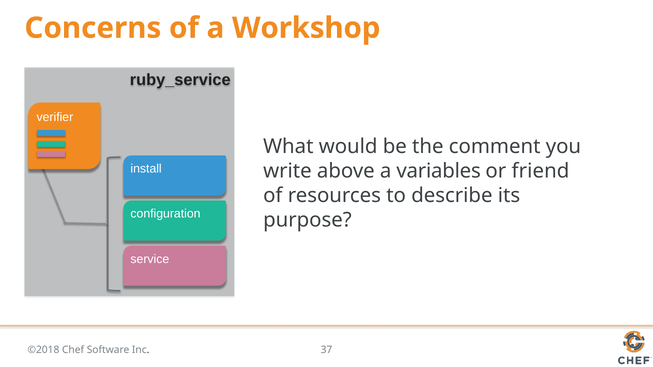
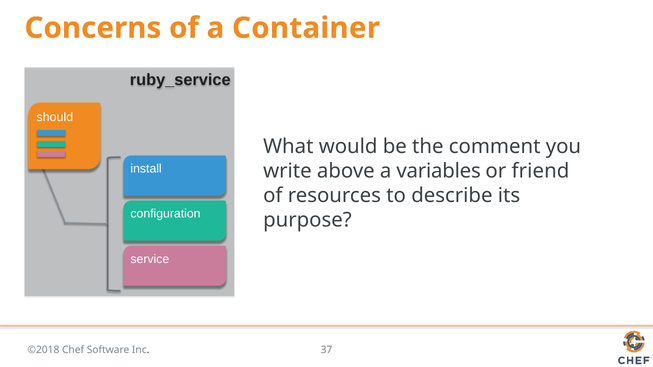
Workshop: Workshop -> Container (306, 28)
verifier: verifier -> should (55, 117)
